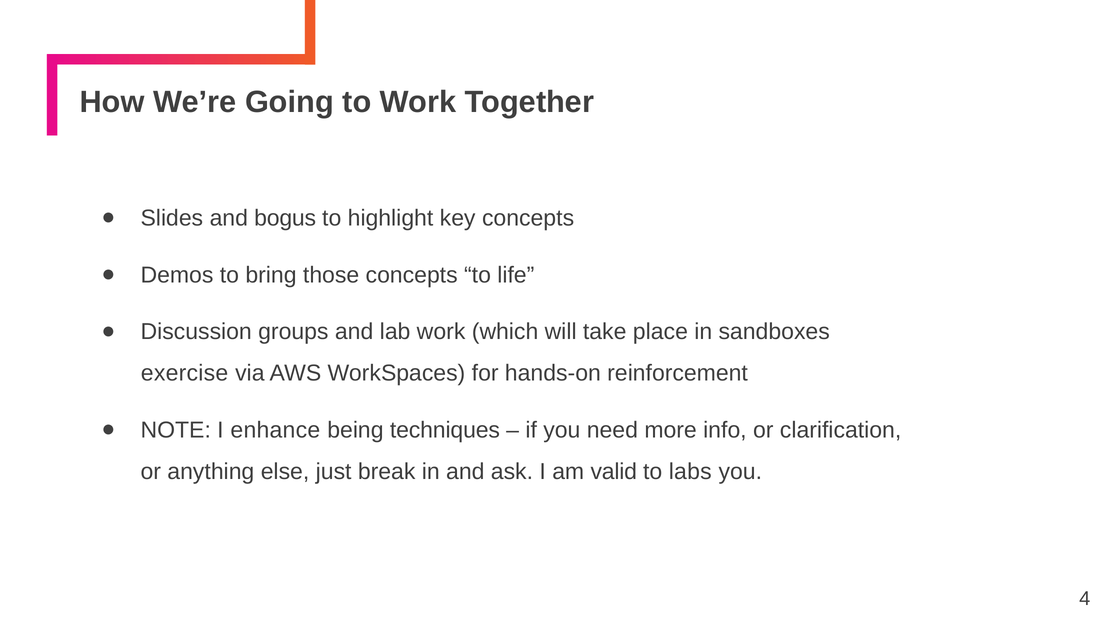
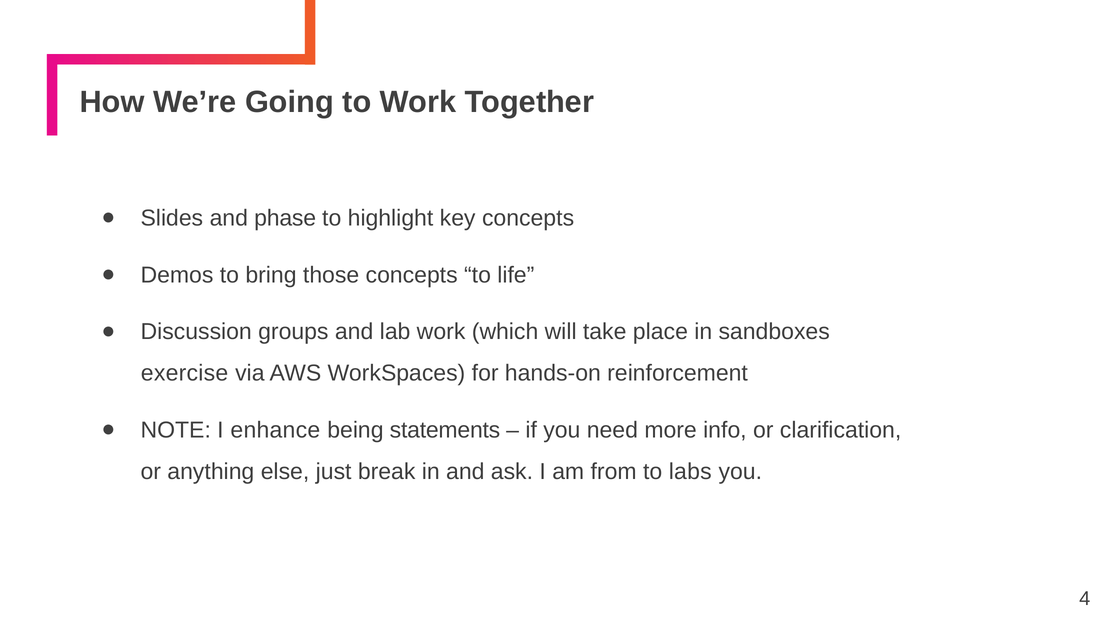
bogus: bogus -> phase (285, 218)
techniques: techniques -> statements (445, 430)
valid: valid -> from (614, 472)
